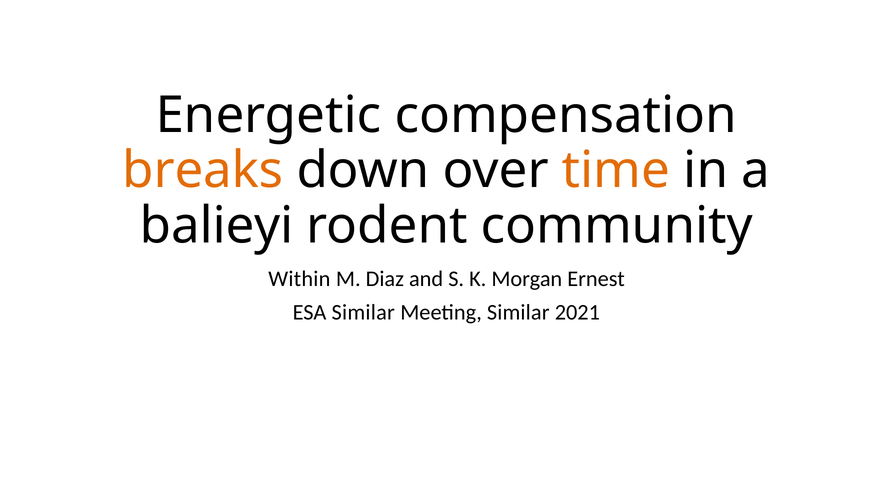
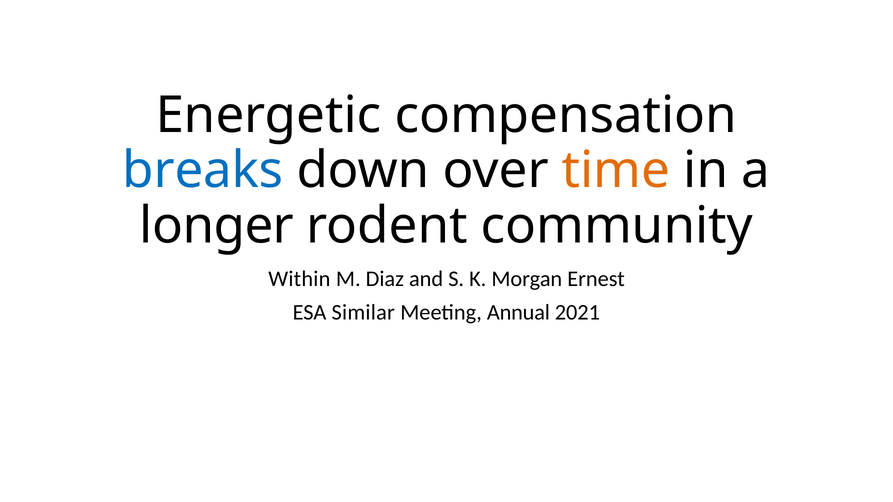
breaks colour: orange -> blue (203, 171)
balieyi: balieyi -> longer (217, 226)
Meeting Similar: Similar -> Annual (518, 313)
